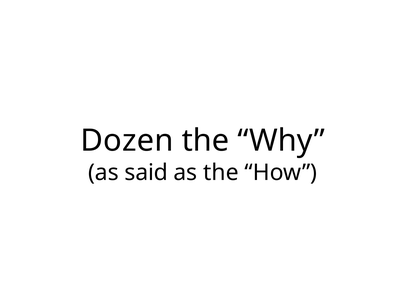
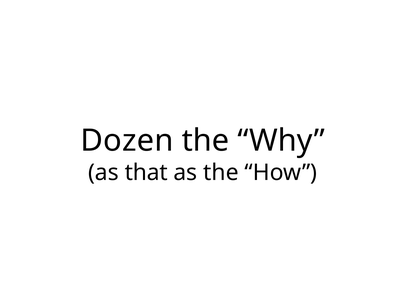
said: said -> that (146, 172)
